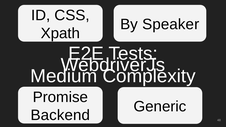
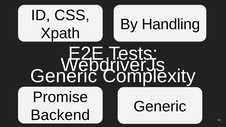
Speaker: Speaker -> Handling (171, 24)
Medium: Medium -> Generic (64, 76)
